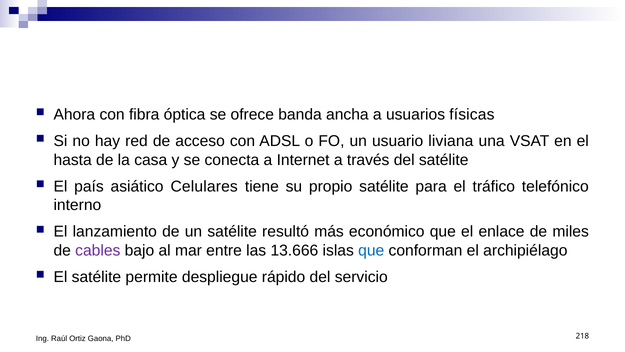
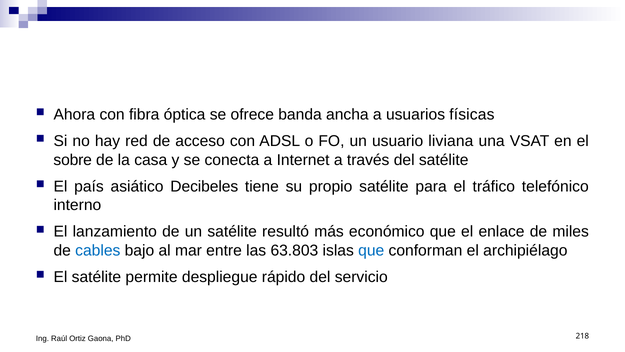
hasta: hasta -> sobre (73, 160)
Celulares: Celulares -> Decibeles (204, 186)
cables colour: purple -> blue (98, 250)
13.666: 13.666 -> 63.803 (294, 250)
